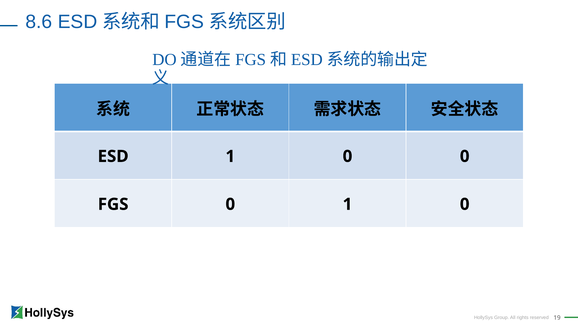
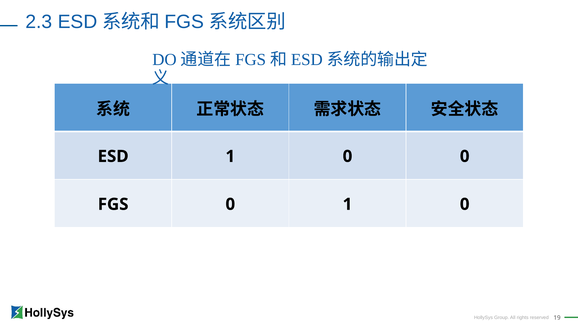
8.6: 8.6 -> 2.3 (39, 22)
